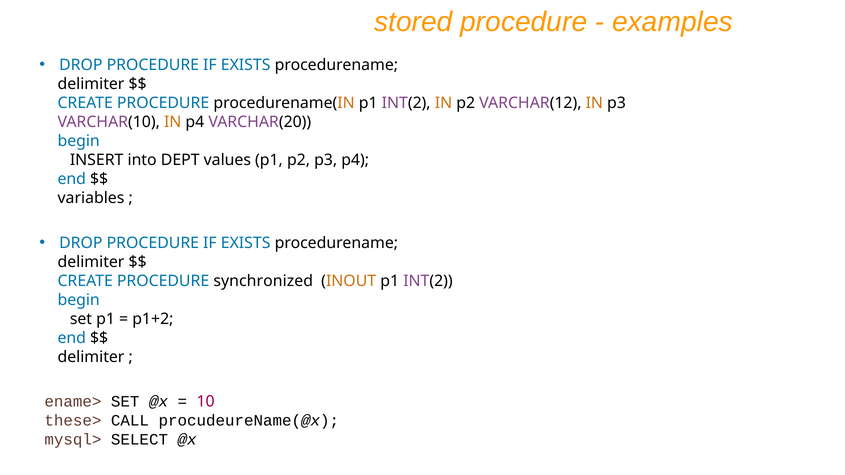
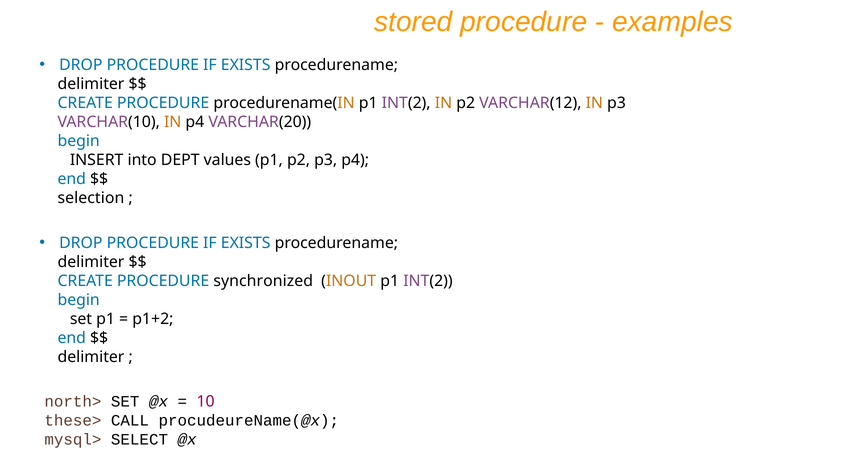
variables: variables -> selection (91, 198)
ename>: ename> -> north> (73, 402)
